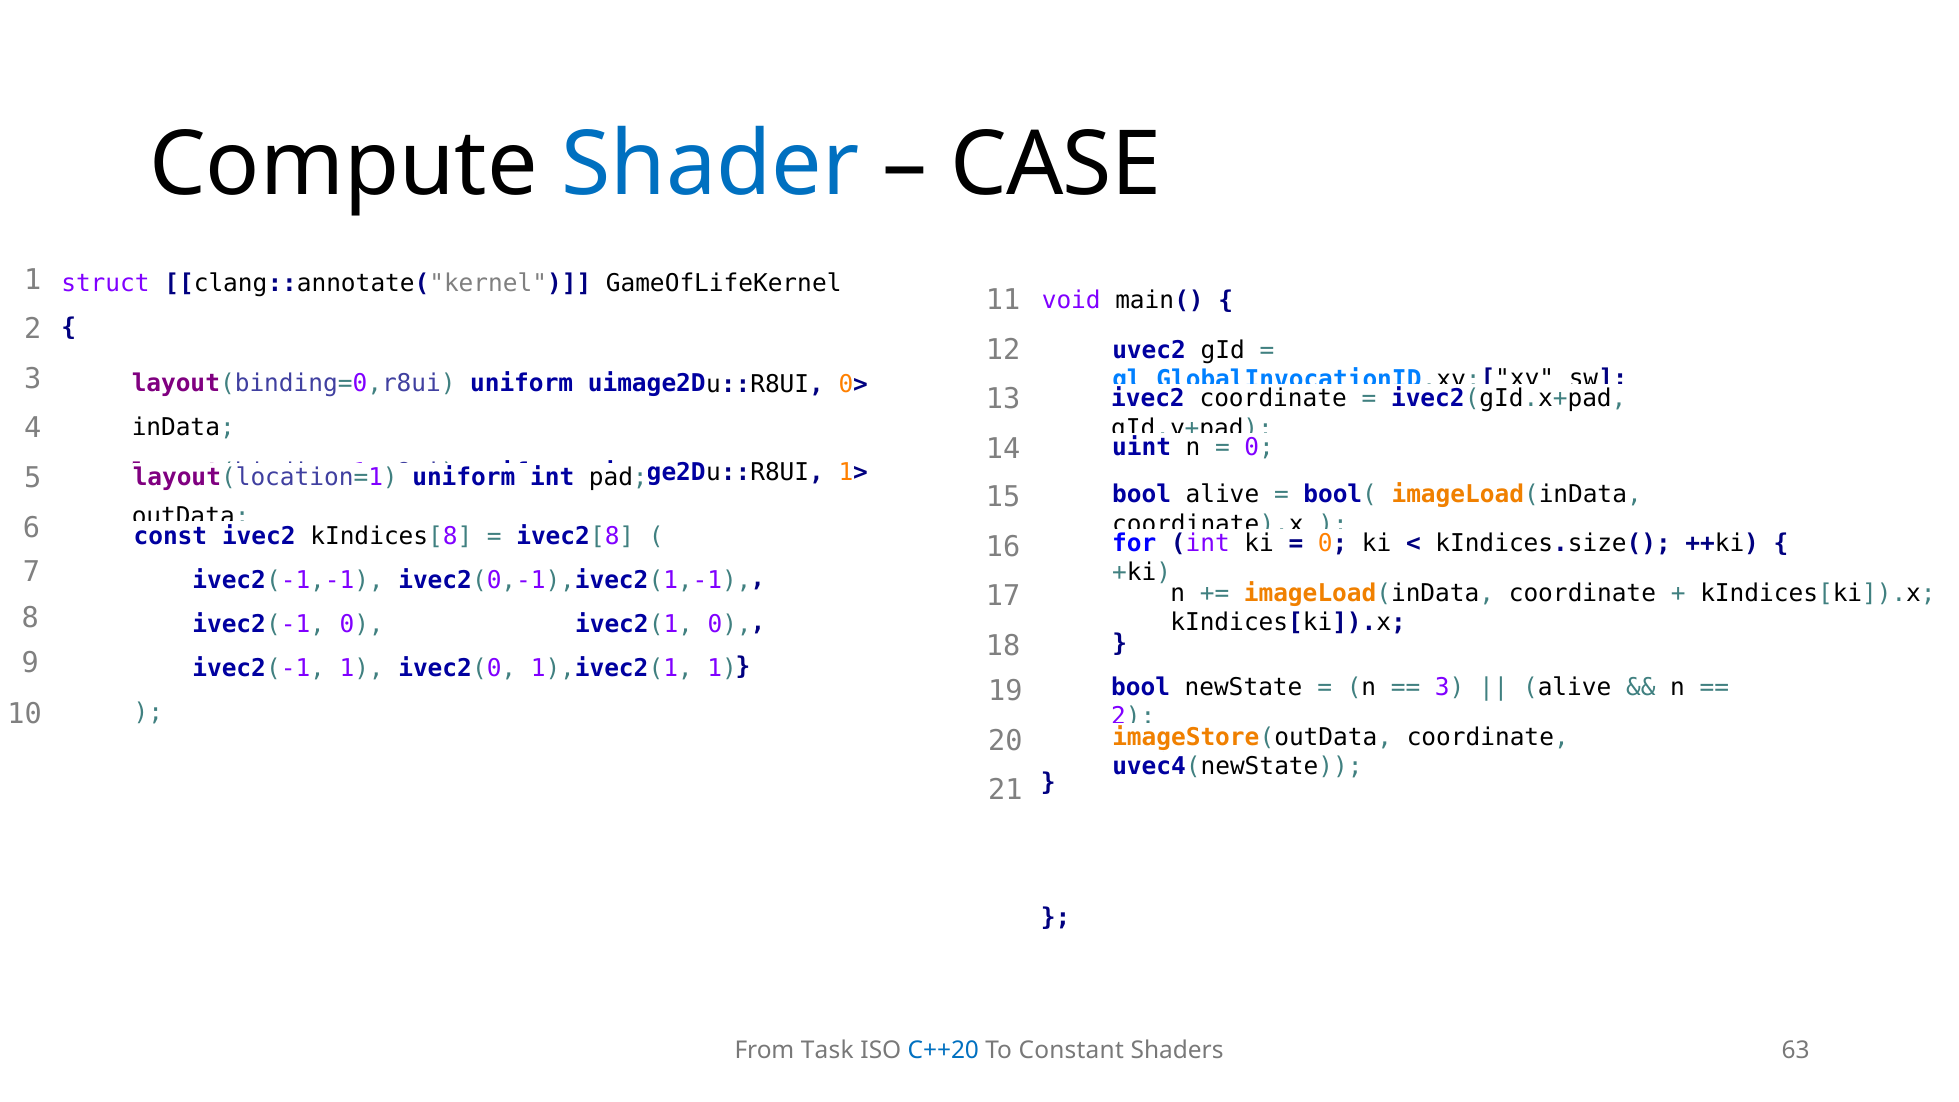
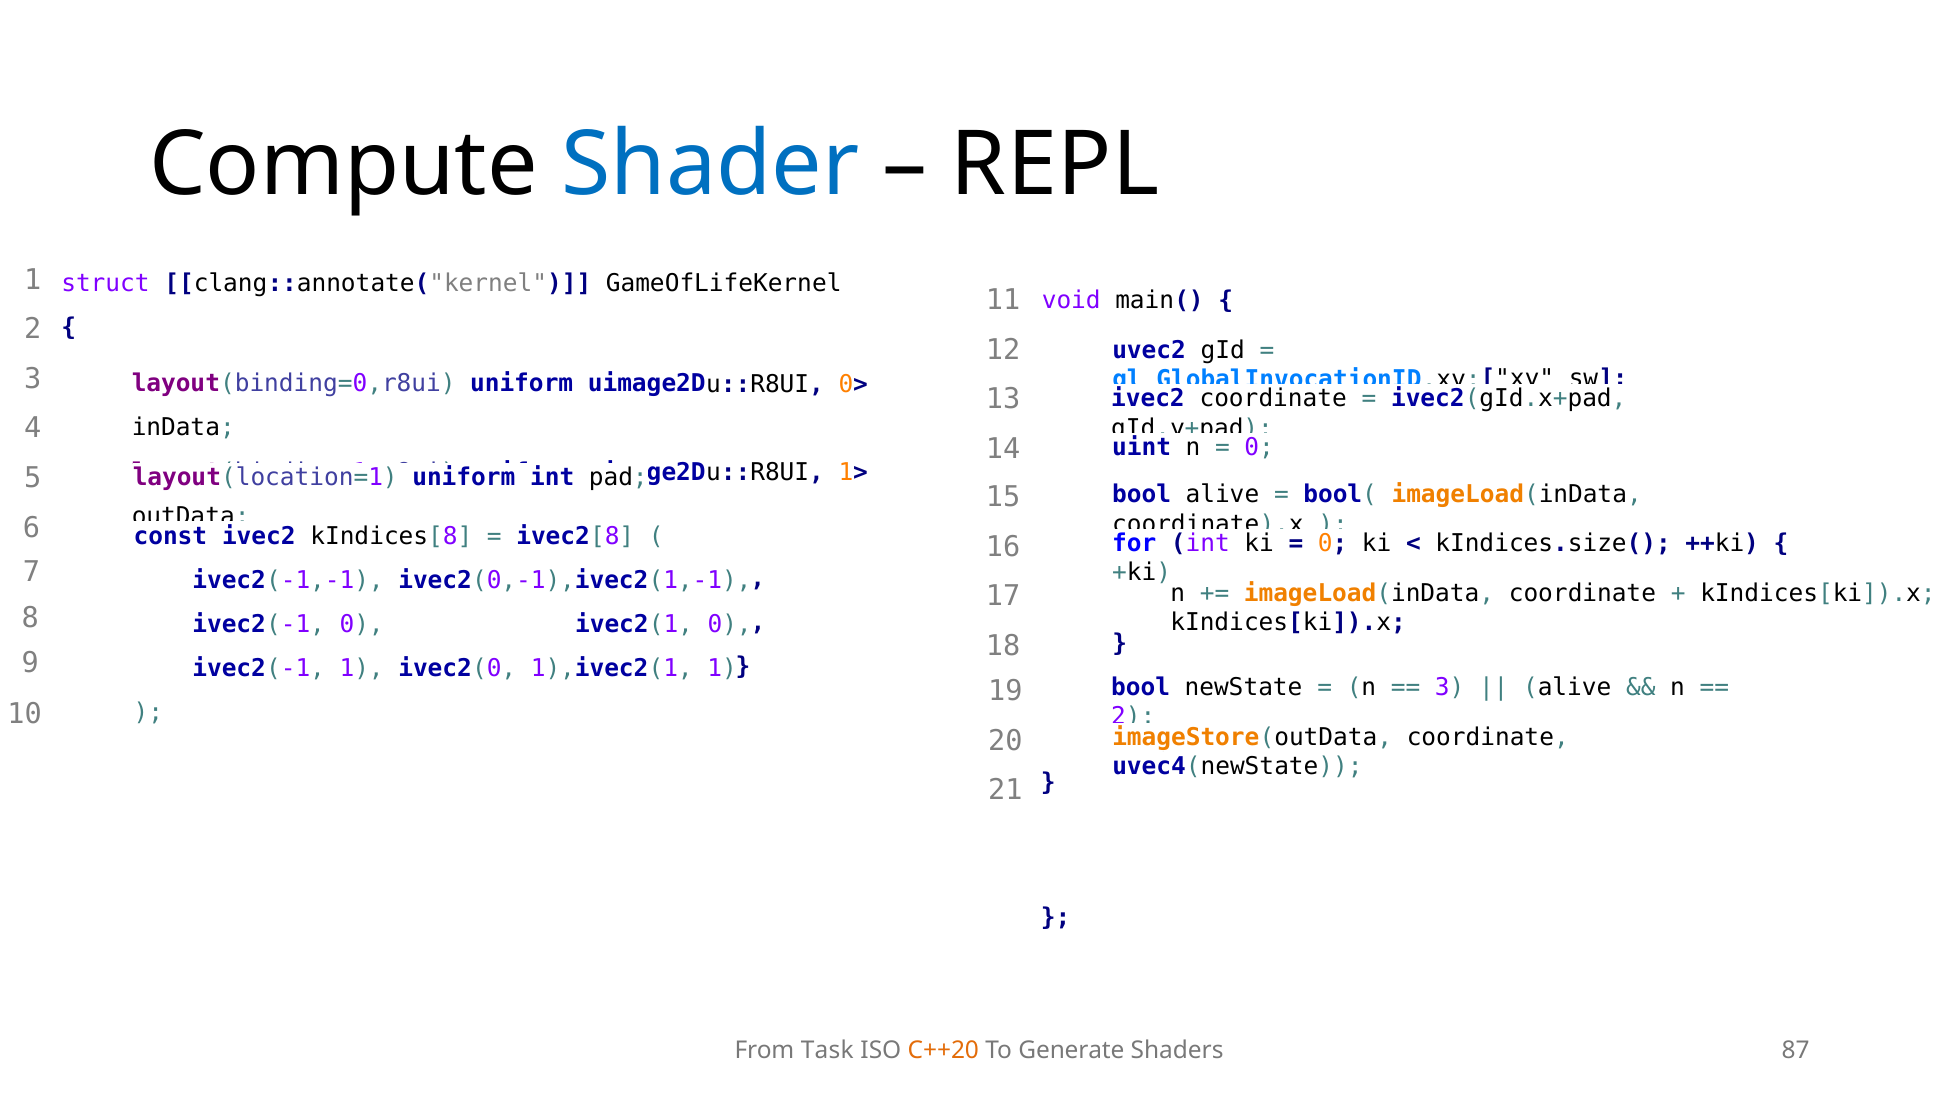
CASE: CASE -> REPL (1055, 165)
C++20 colour: blue -> orange (943, 1050)
Constant: Constant -> Generate (1071, 1050)
63: 63 -> 87 (1796, 1050)
